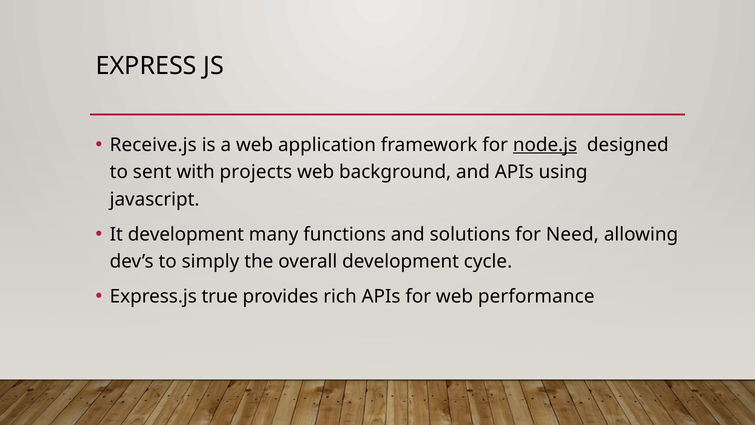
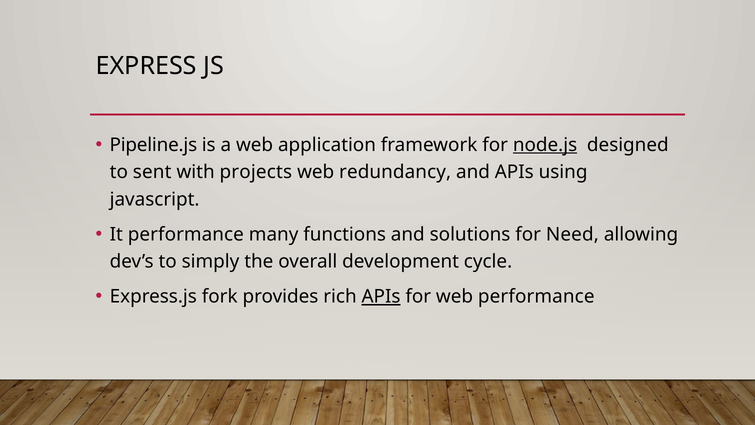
Receive.js: Receive.js -> Pipeline.js (153, 145)
background: background -> redundancy (395, 172)
It development: development -> performance (186, 234)
true: true -> fork (220, 296)
APIs underline: none -> present (381, 296)
